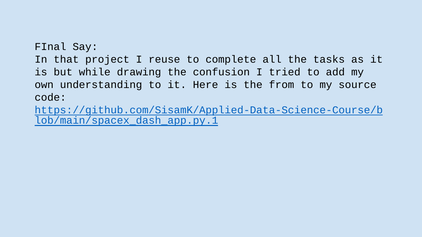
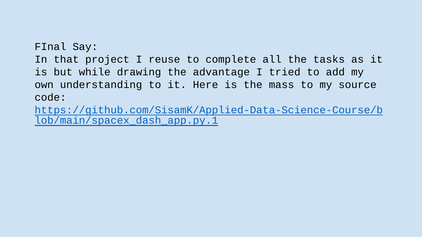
confusion: confusion -> advantage (221, 72)
from: from -> mass (282, 85)
